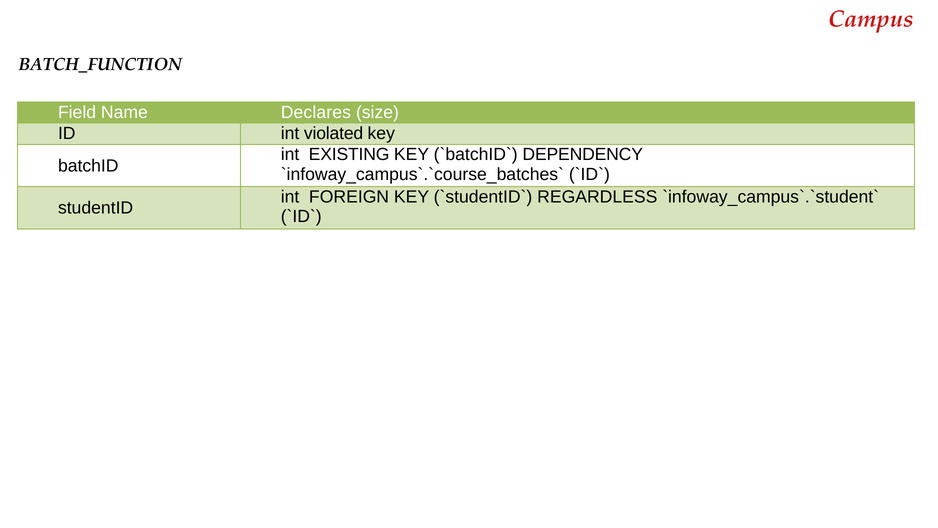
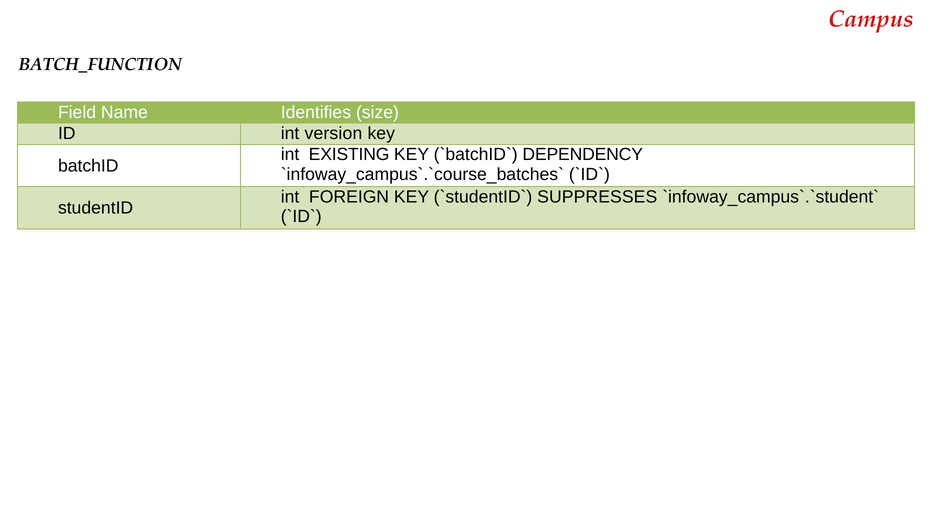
Declares: Declares -> Identifies (316, 112)
violated: violated -> version (333, 133)
REGARDLESS: REGARDLESS -> SUPPRESSES (597, 197)
